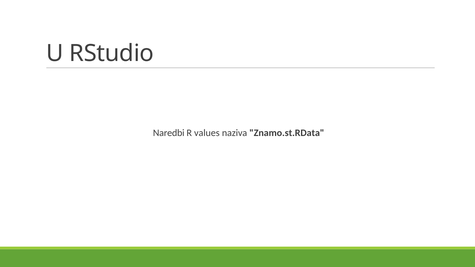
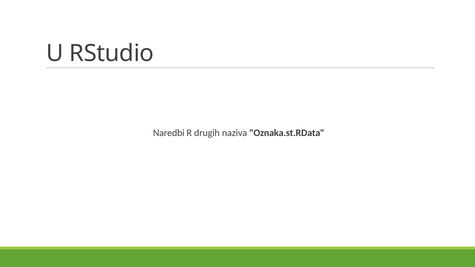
values: values -> drugih (207, 133)
Znamo.st.RData: Znamo.st.RData -> Oznaka.st.RData (287, 133)
